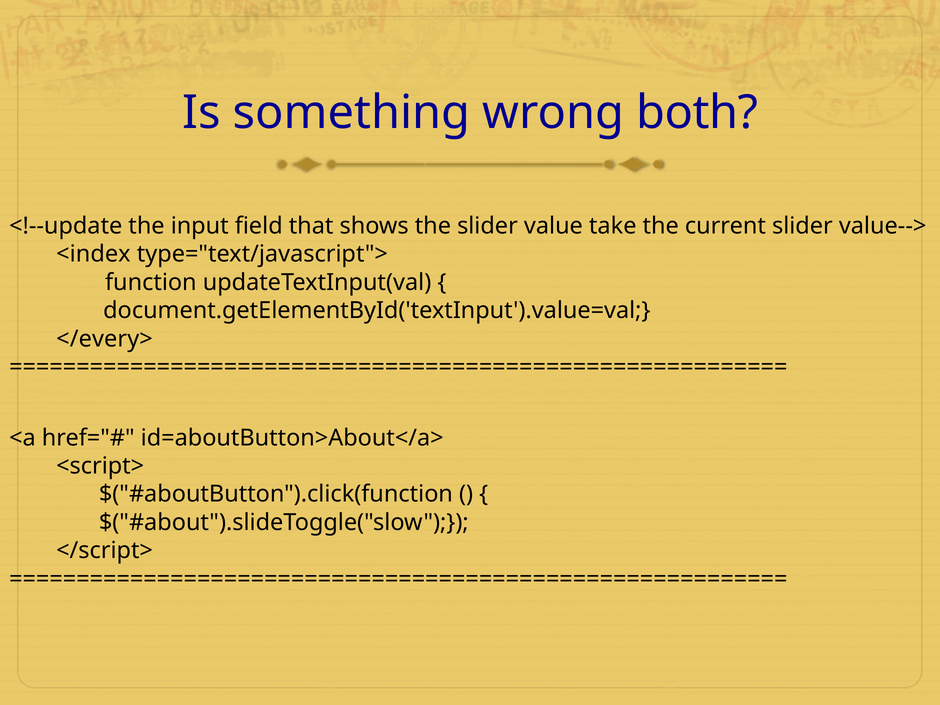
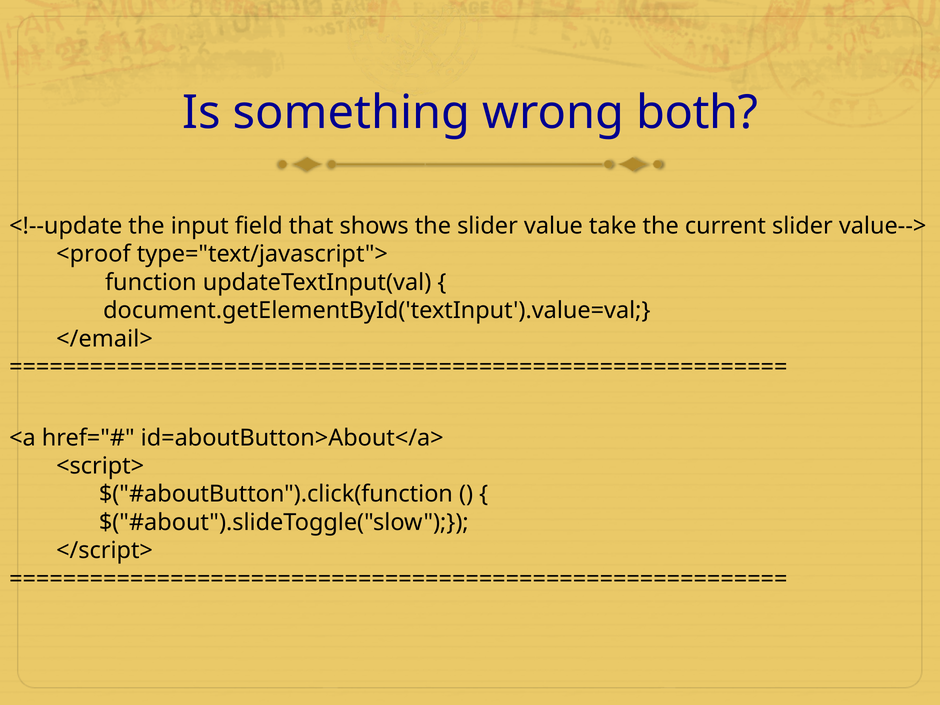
<index: <index -> <proof (93, 254)
</every>: </every> -> </email> (105, 339)
